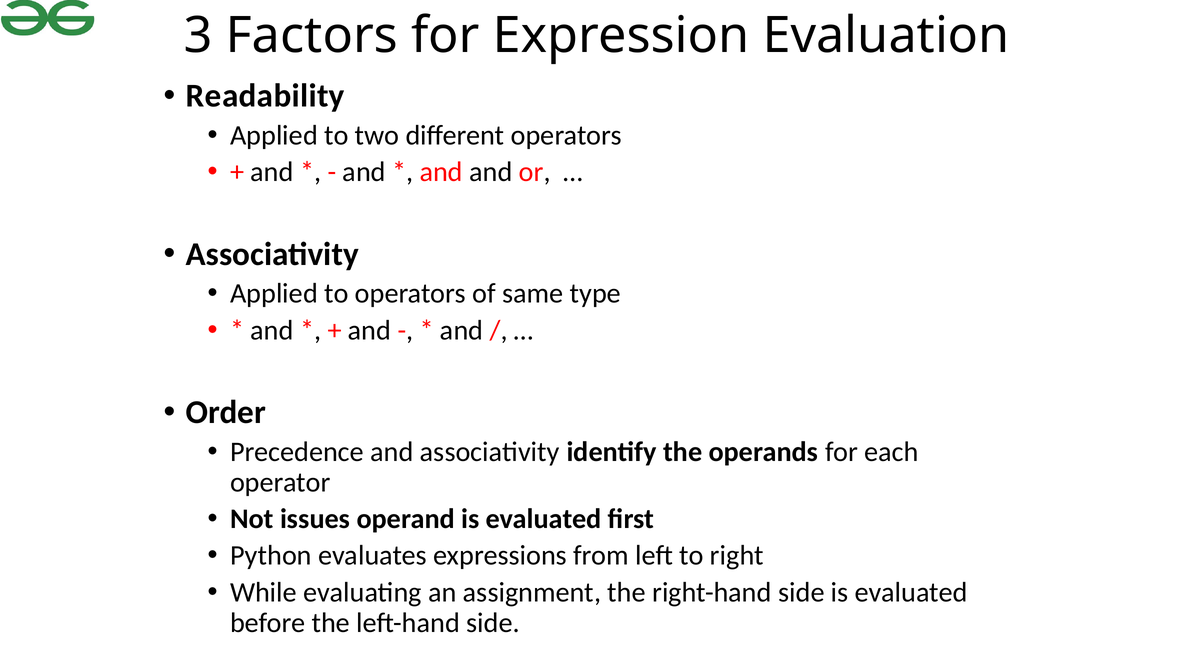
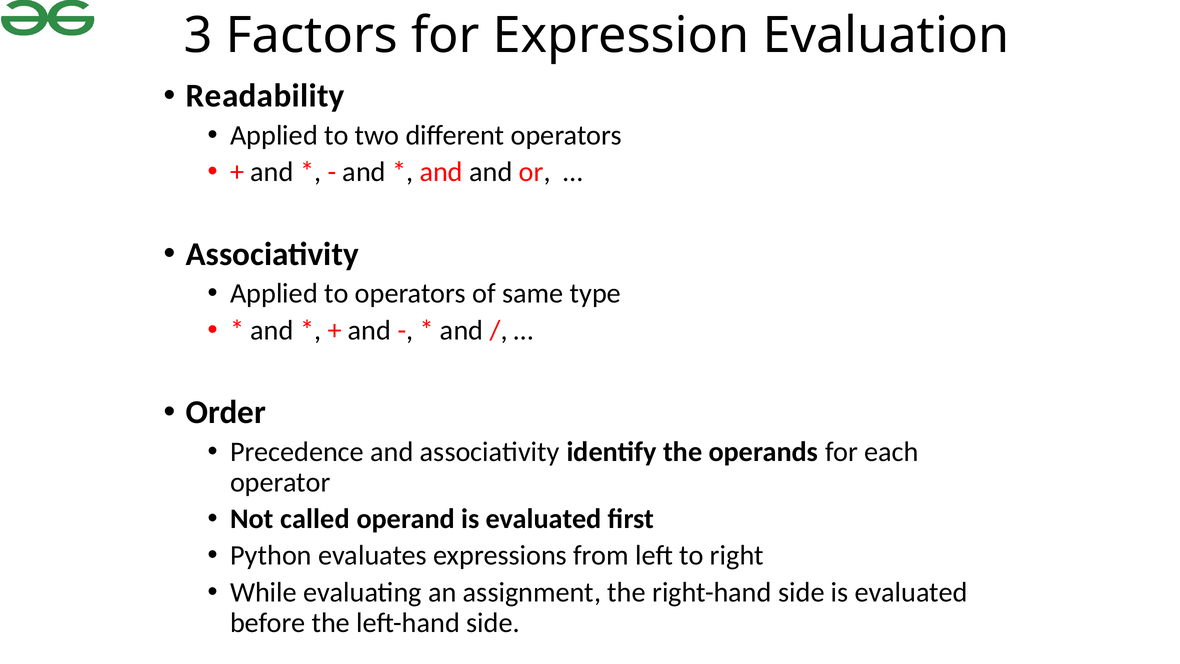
issues: issues -> called (315, 519)
